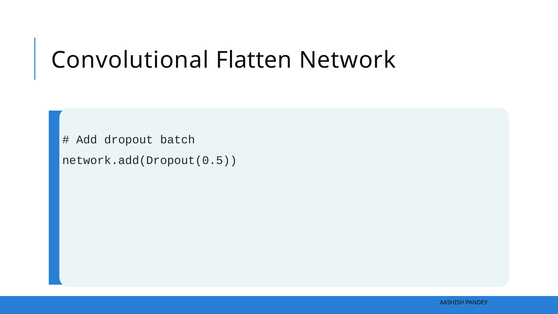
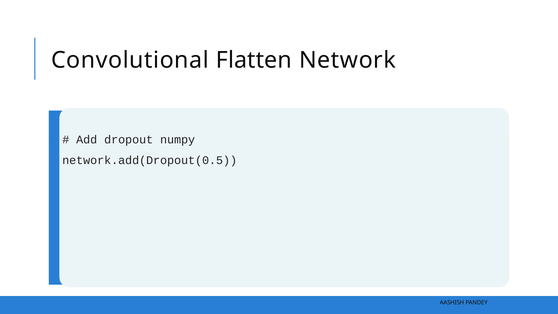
batch: batch -> numpy (178, 139)
